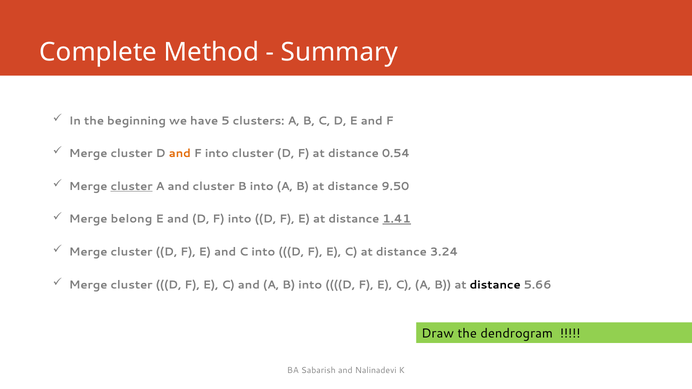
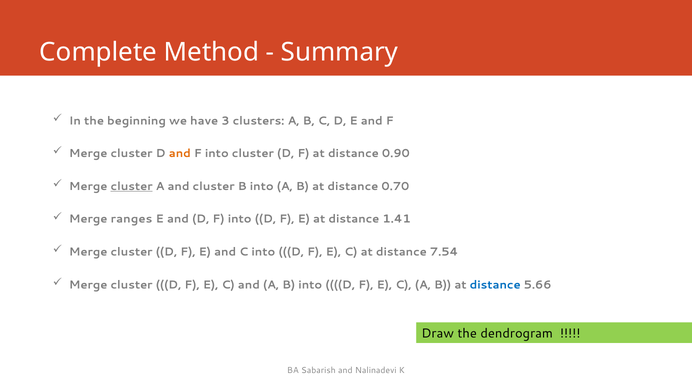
5: 5 -> 3 (225, 121)
0.54: 0.54 -> 0.90 (396, 154)
9.50: 9.50 -> 0.70 (395, 186)
belong: belong -> ranges (132, 219)
1.41 underline: present -> none (397, 219)
3.24: 3.24 -> 7.54 (444, 252)
distance colour: black -> blue (495, 285)
